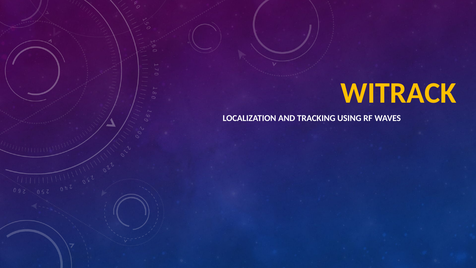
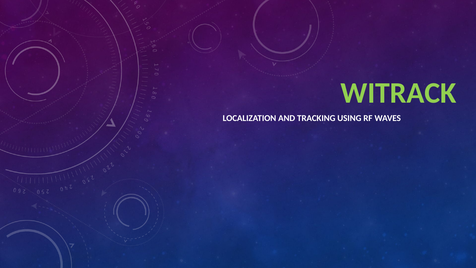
WITRACK colour: yellow -> light green (398, 93)
